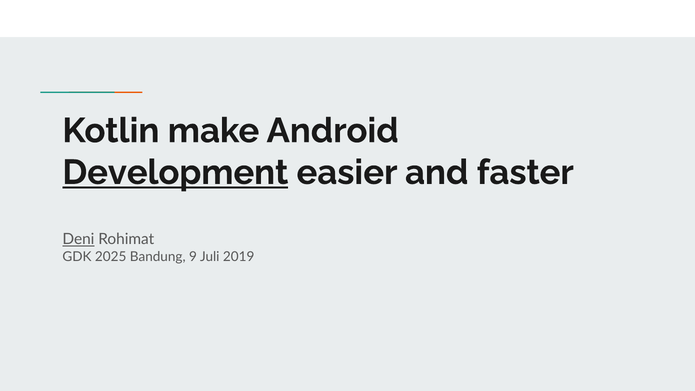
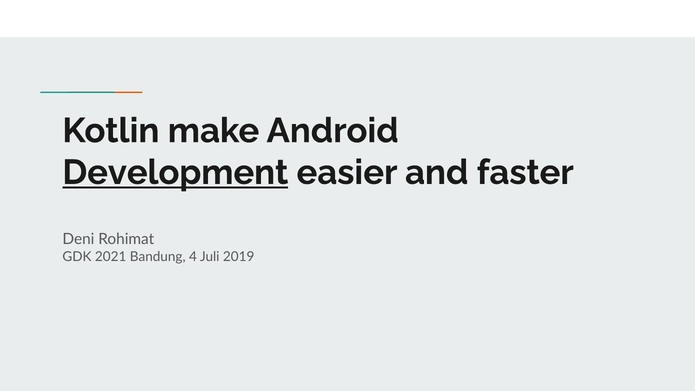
Deni underline: present -> none (78, 239)
2025: 2025 -> 2021 (111, 257)
9: 9 -> 4 (193, 257)
